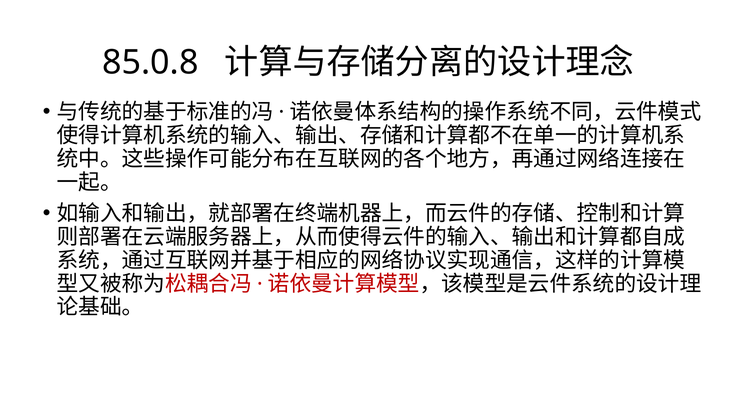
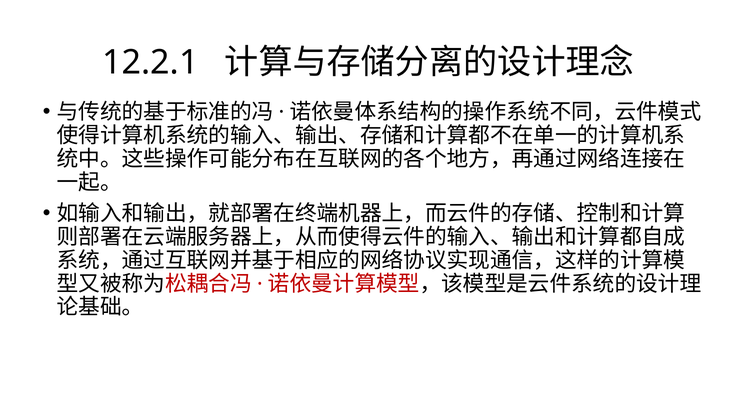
85.0.8: 85.0.8 -> 12.2.1 (150, 63)
